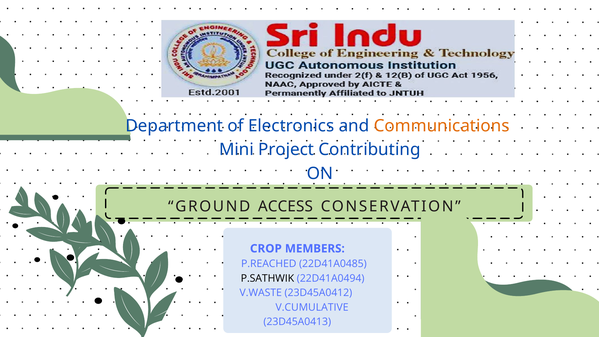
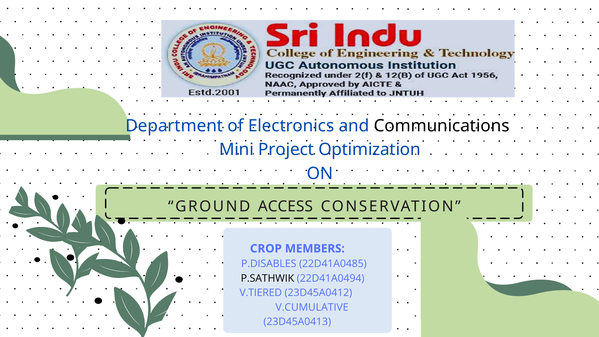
Communications colour: orange -> black (442, 126)
Contributing: Contributing -> Optimization (370, 150)
P.REACHED: P.REACHED -> P.DISABLES (269, 264)
V.WASTE: V.WASTE -> V.TIERED (261, 293)
